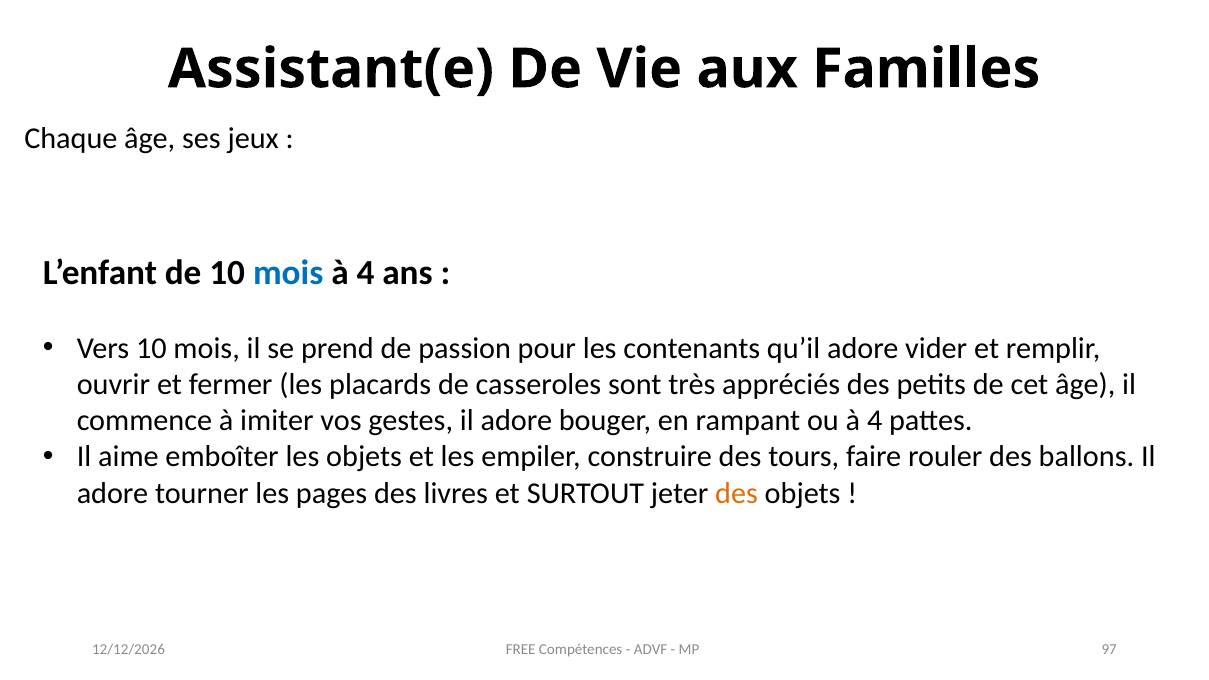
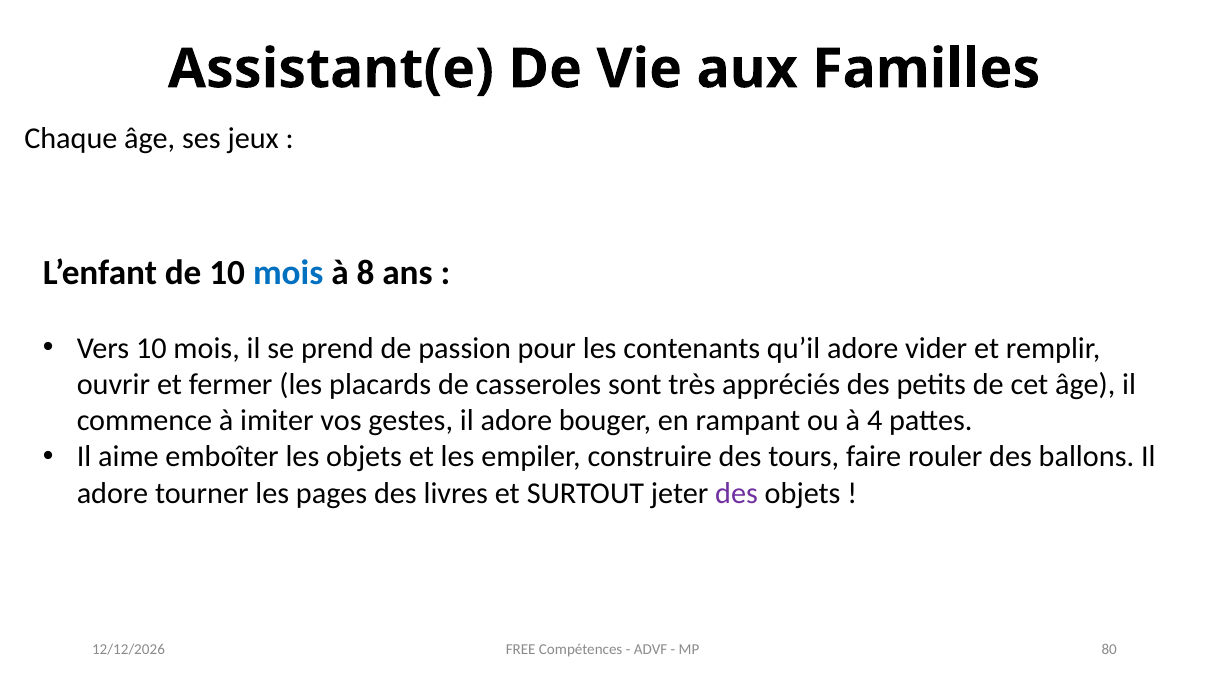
4: 4 -> 8 (365, 273)
des colour: orange -> purple (737, 493)
97: 97 -> 80 (1109, 649)
